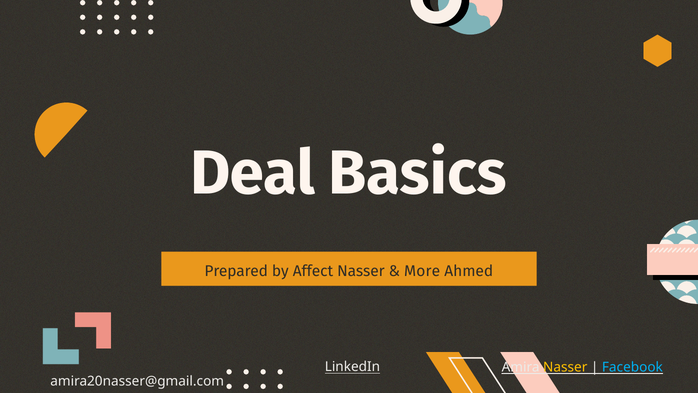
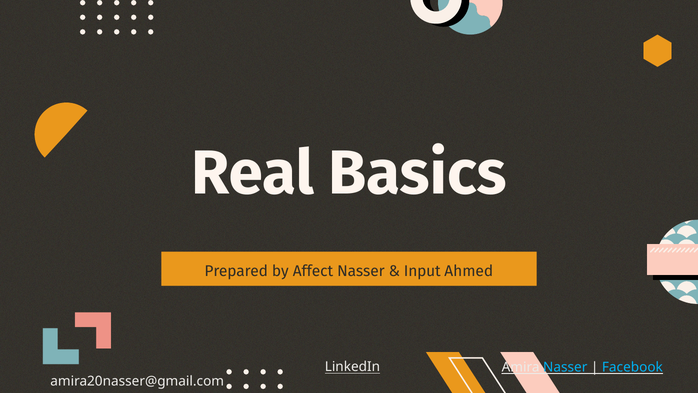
Deal: Deal -> Real (253, 173)
More: More -> Input (422, 271)
Nasser colour: yellow -> light blue (565, 367)
